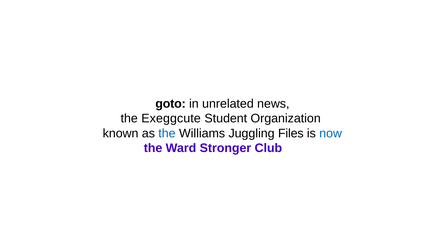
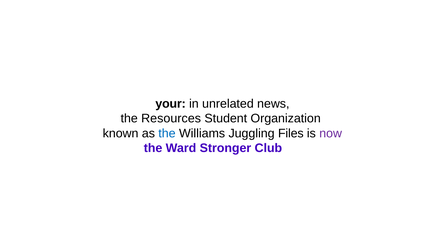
goto: goto -> your (171, 104)
Exeggcute: Exeggcute -> Resources (171, 119)
now colour: blue -> purple (331, 133)
